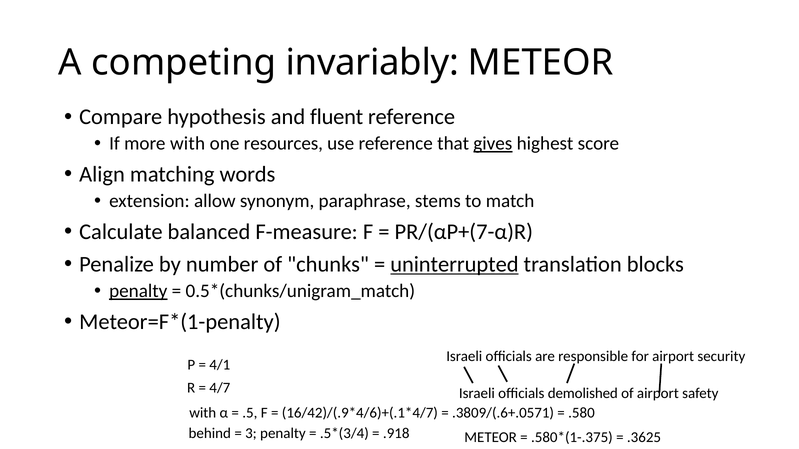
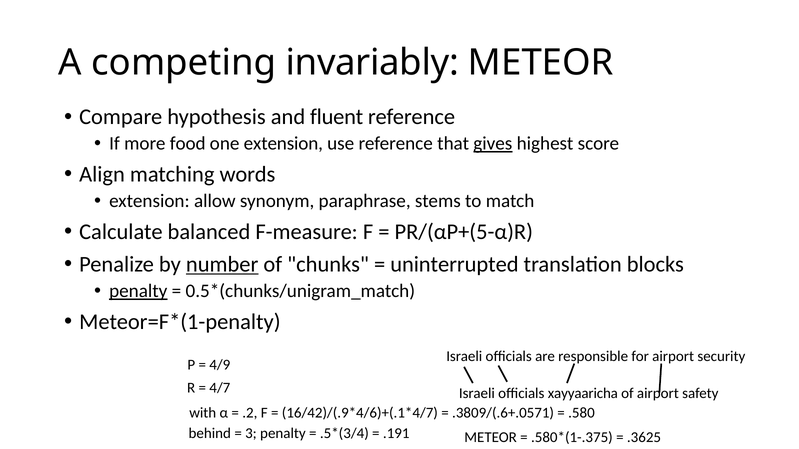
more with: with -> food (188, 144)
one resources: resources -> extension (283, 144)
PR/(αP+(7-α)R: PR/(αP+(7-α)R -> PR/(αP+(5-α)R (464, 232)
number underline: none -> present (222, 265)
uninterrupted underline: present -> none (454, 265)
4/1: 4/1 -> 4/9 (220, 365)
demolished: demolished -> xayyaaricha (583, 394)
.5: .5 -> .2 (250, 413)
.918: .918 -> .191 (396, 434)
